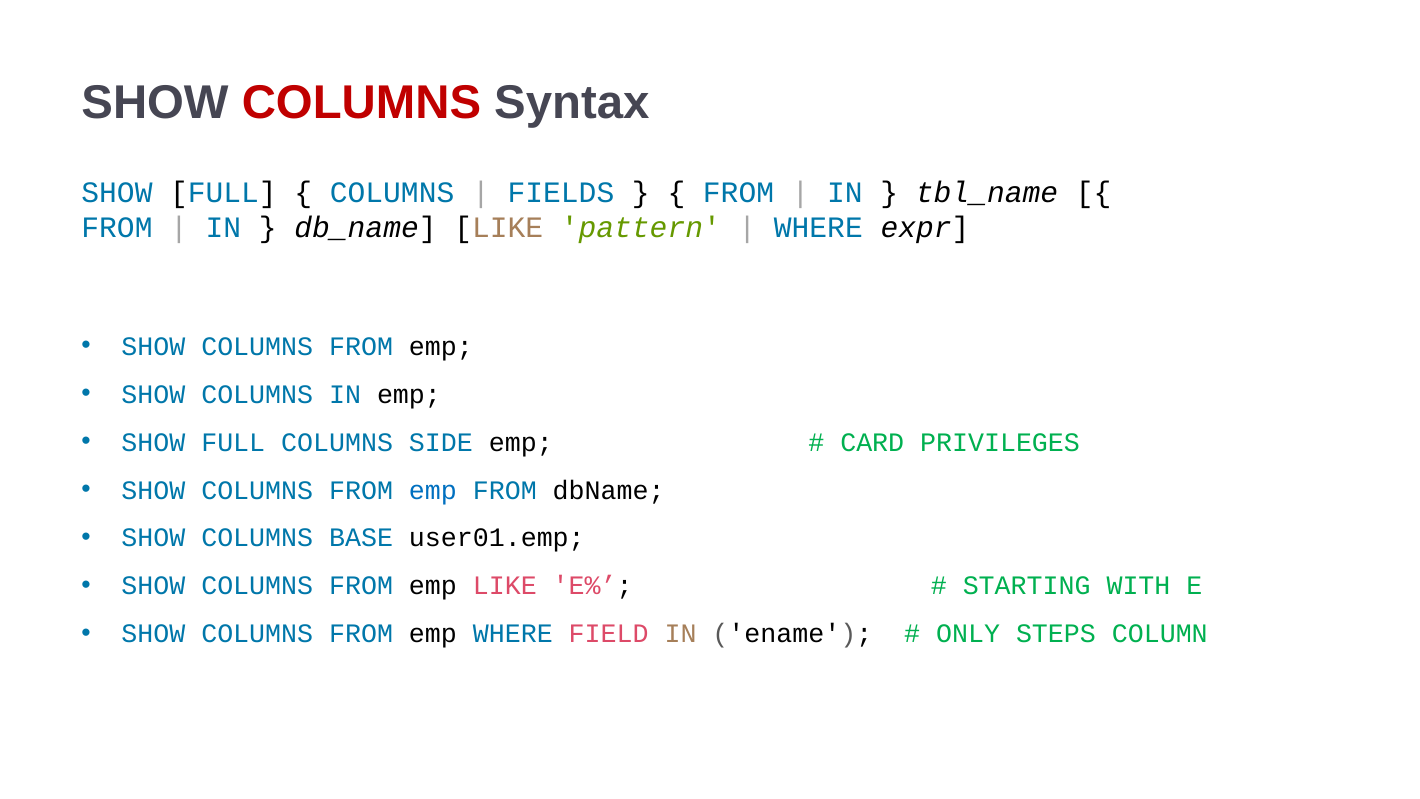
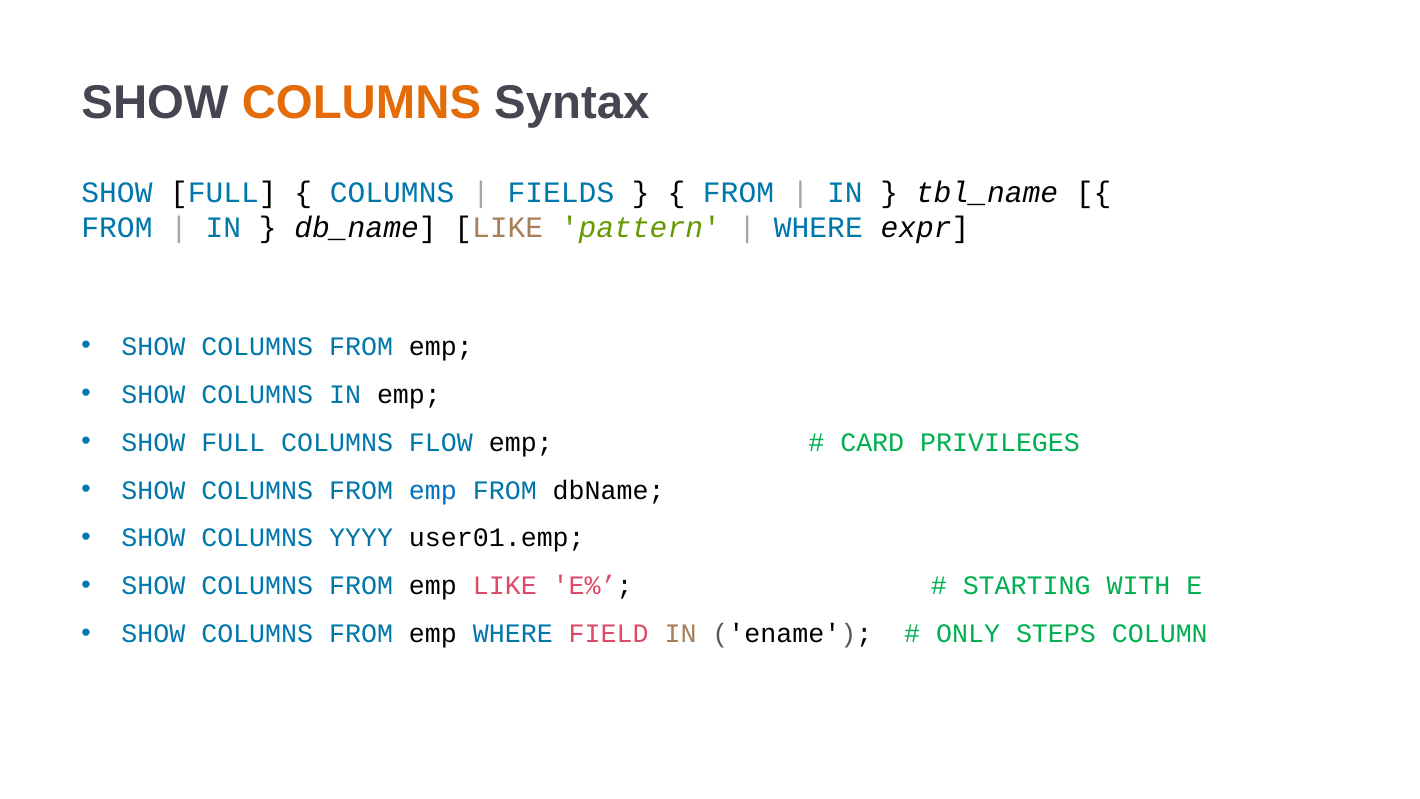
COLUMNS colour: red -> orange (361, 103)
SIDE: SIDE -> FLOW (441, 442)
BASE: BASE -> YYYY (361, 538)
